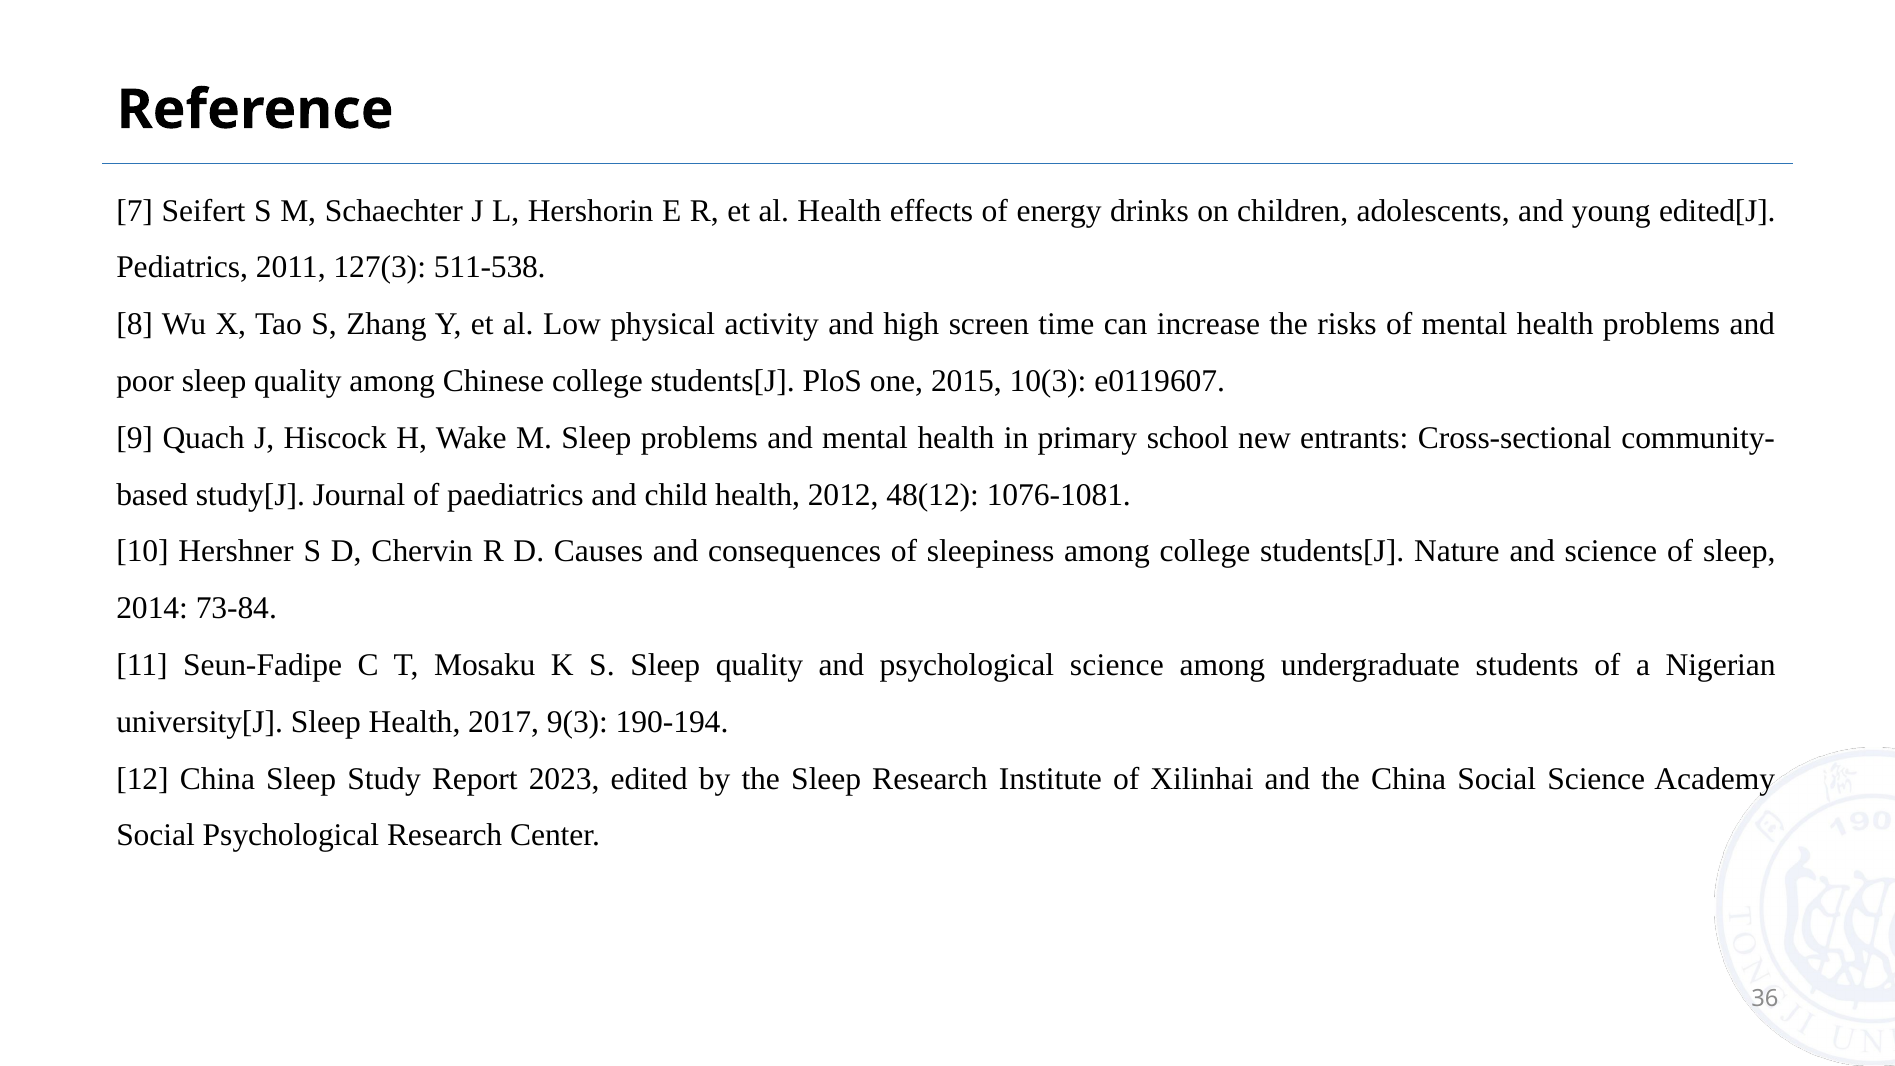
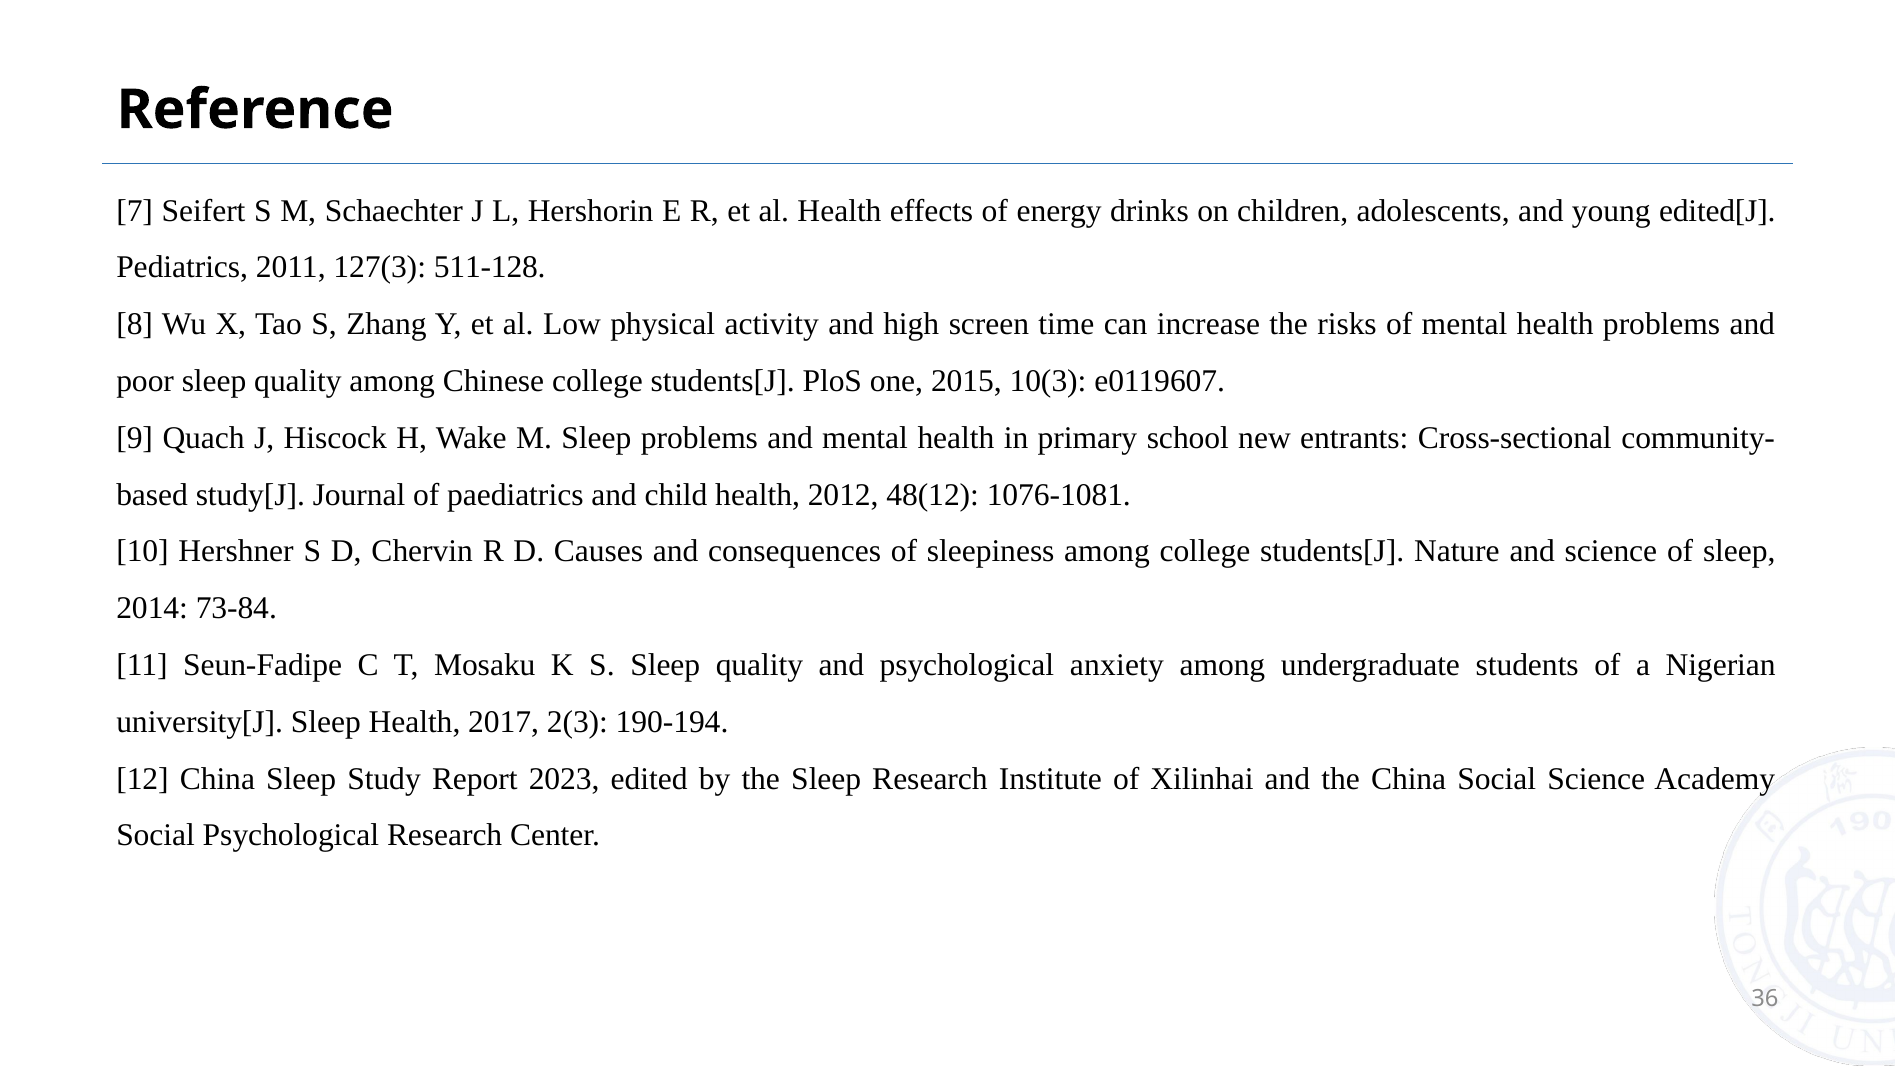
511-538: 511-538 -> 511-128 (490, 267)
psychological science: science -> anxiety (1117, 665)
9(3: 9(3 -> 2(3 (577, 722)
